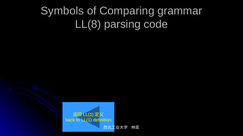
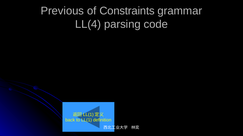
Symbols: Symbols -> Previous (62, 11)
Comparing: Comparing -> Constraints (127, 11)
LL(8: LL(8 -> LL(4 (88, 24)
